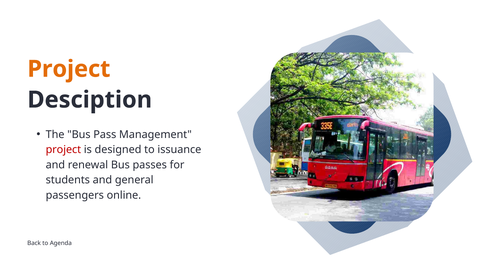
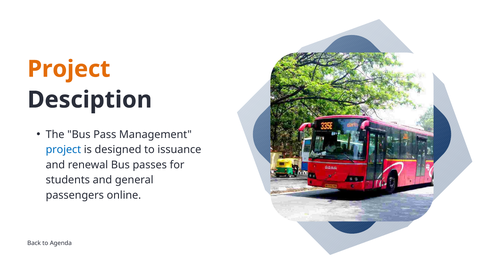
project colour: red -> blue (63, 149)
